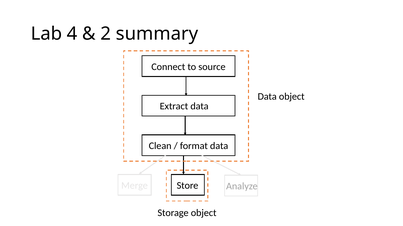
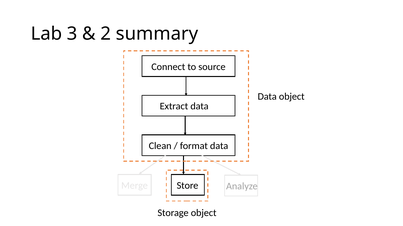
4: 4 -> 3 (72, 34)
